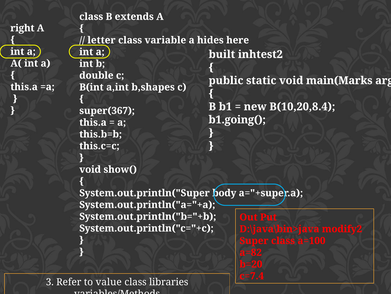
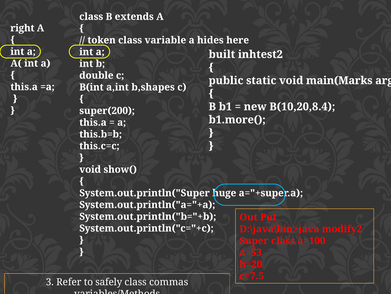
letter: letter -> token (102, 40)
super(367: super(367 -> super(200 (107, 110)
b1.going(: b1.going( -> b1.more( (237, 119)
body: body -> huge (224, 193)
a=82: a=82 -> a=53 (251, 252)
c=7.4: c=7.4 -> c=7.5 (252, 275)
value: value -> safely (109, 281)
libraries: libraries -> commas (169, 281)
